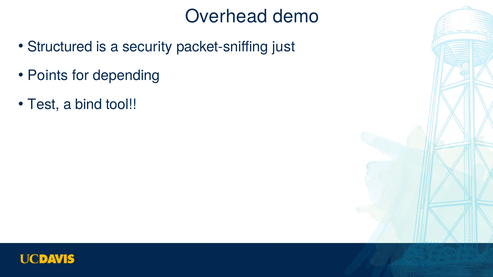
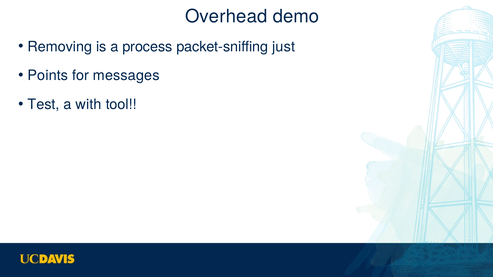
Structured: Structured -> Removing (60, 47)
security: security -> process (147, 47)
depending: depending -> messages (126, 76)
bind: bind -> with (89, 105)
